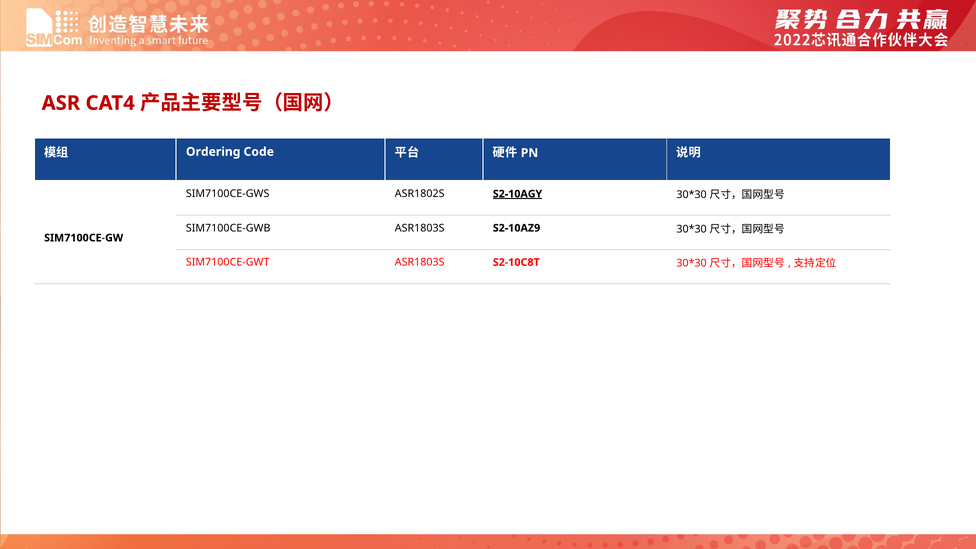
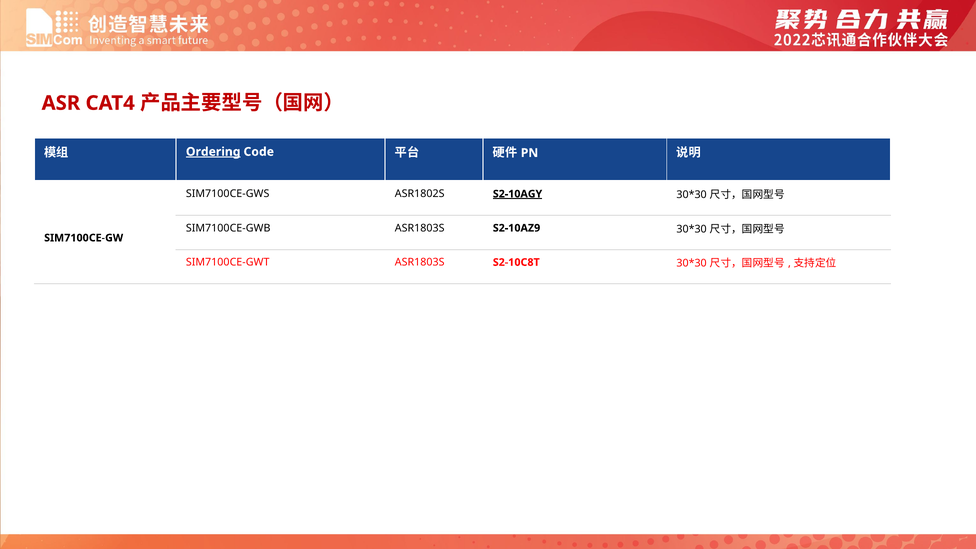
Ordering underline: none -> present (213, 152)
